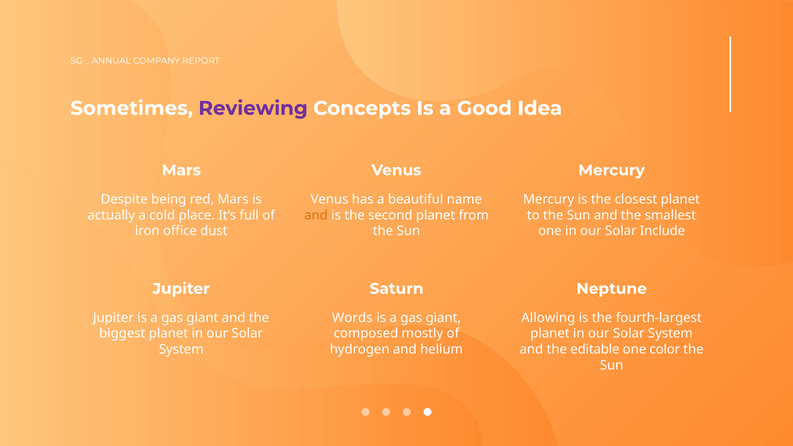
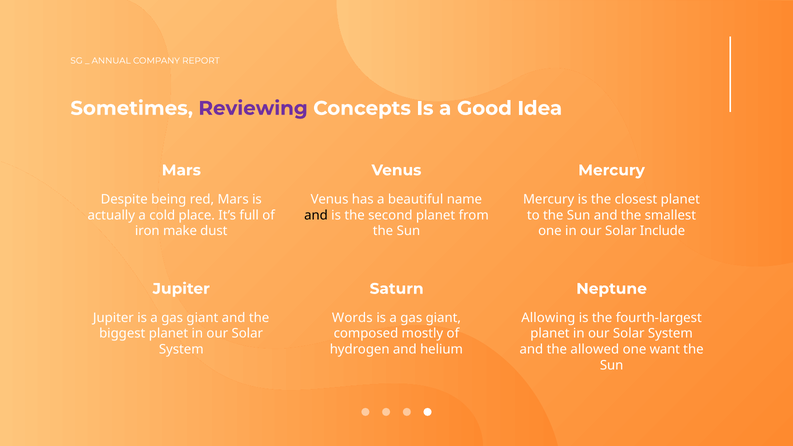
and colour: orange -> black (316, 215)
office: office -> make (180, 231)
editable: editable -> allowed (595, 349)
color: color -> want (665, 349)
